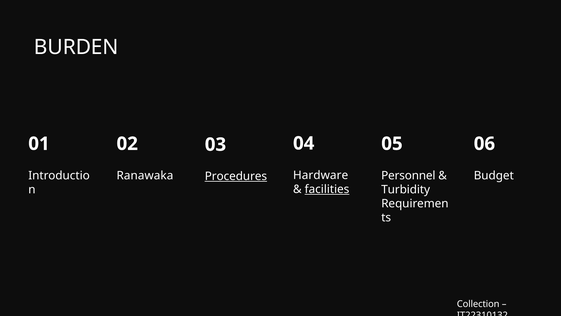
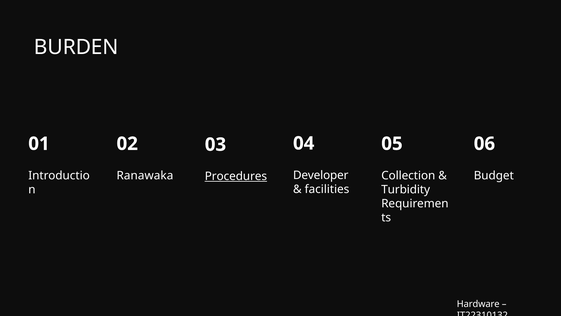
Hardware: Hardware -> Developer (321, 175)
Personnel: Personnel -> Collection (408, 175)
facilities underline: present -> none (327, 189)
Collection: Collection -> Hardware (478, 304)
